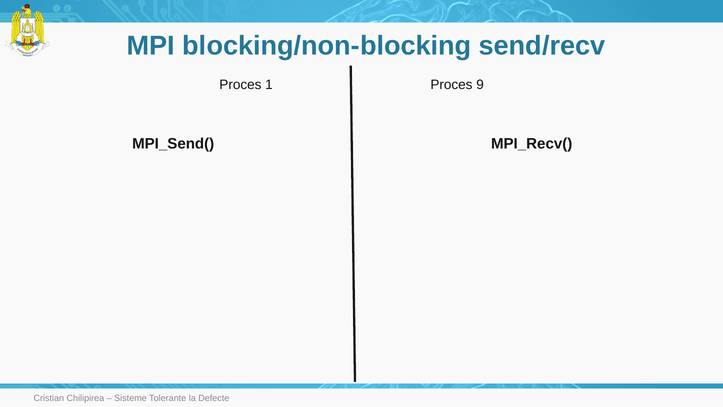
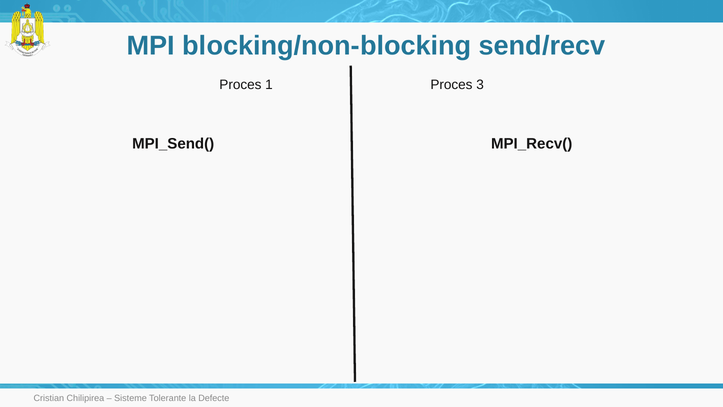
9: 9 -> 3 (480, 85)
